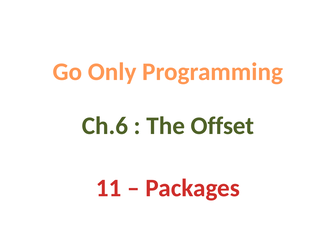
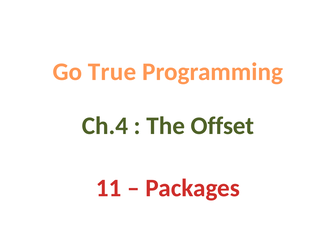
Only: Only -> True (112, 72)
Ch.6: Ch.6 -> Ch.4 (105, 126)
